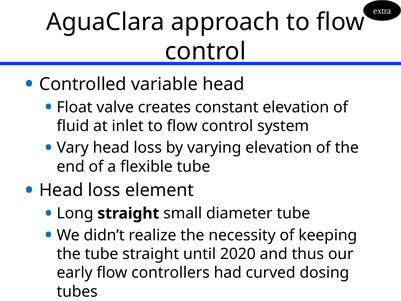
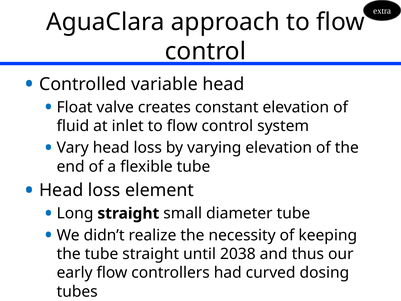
2020: 2020 -> 2038 (238, 254)
